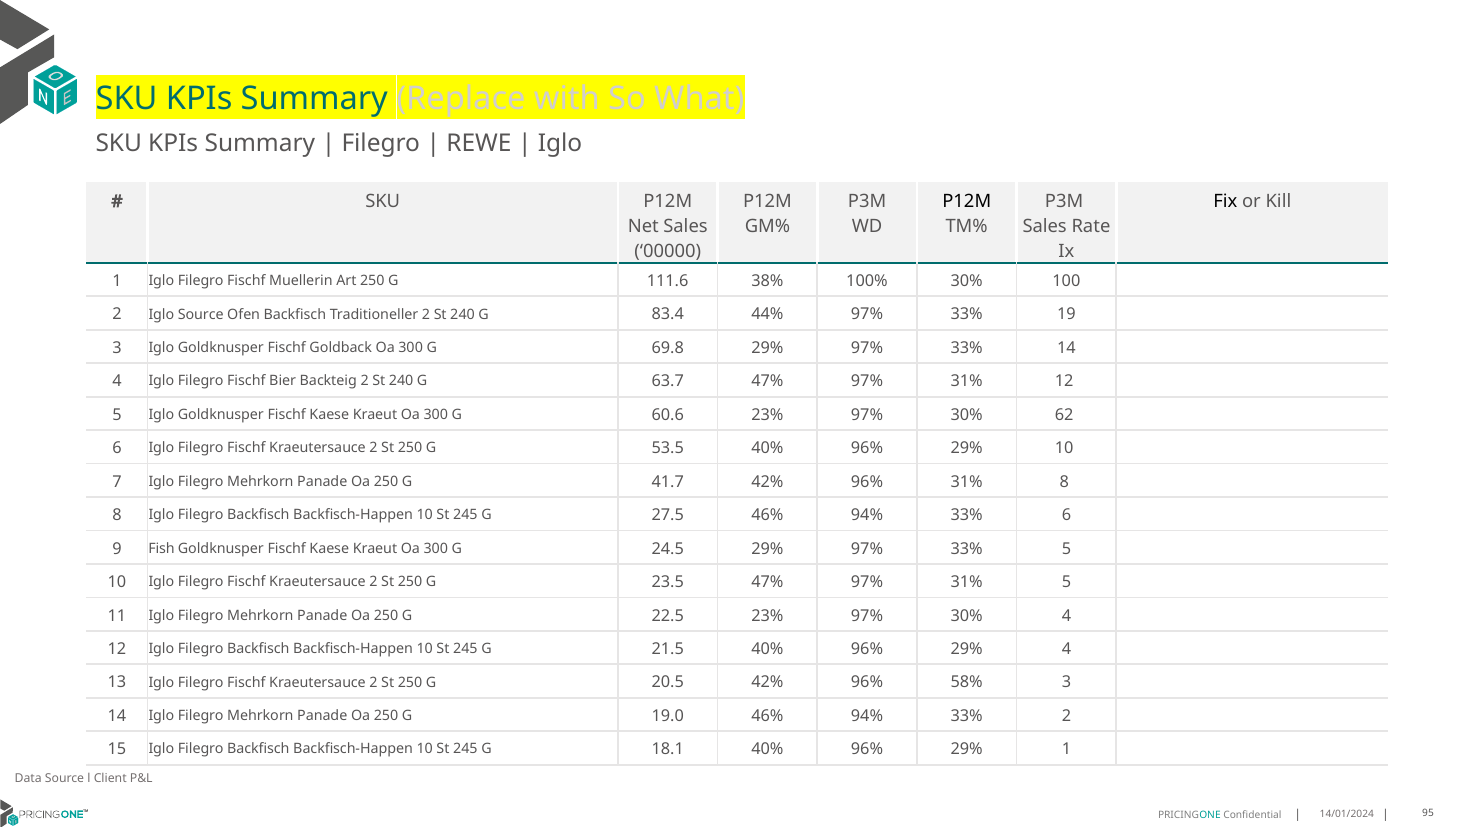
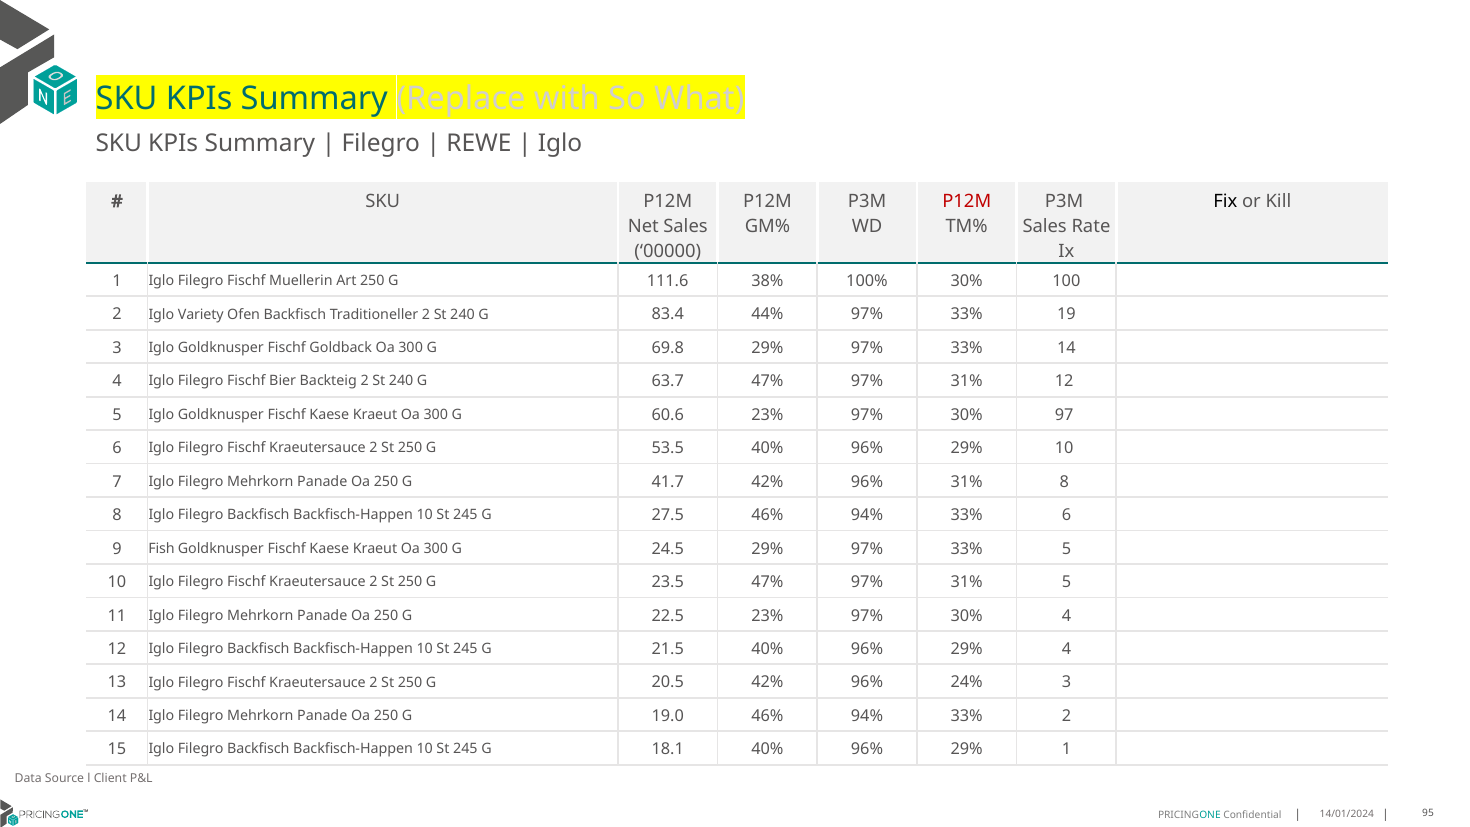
P12M colour: black -> red (967, 201)
Iglo Source: Source -> Variety (201, 314)
62: 62 -> 97 (1064, 415)
58%: 58% -> 24% (967, 682)
